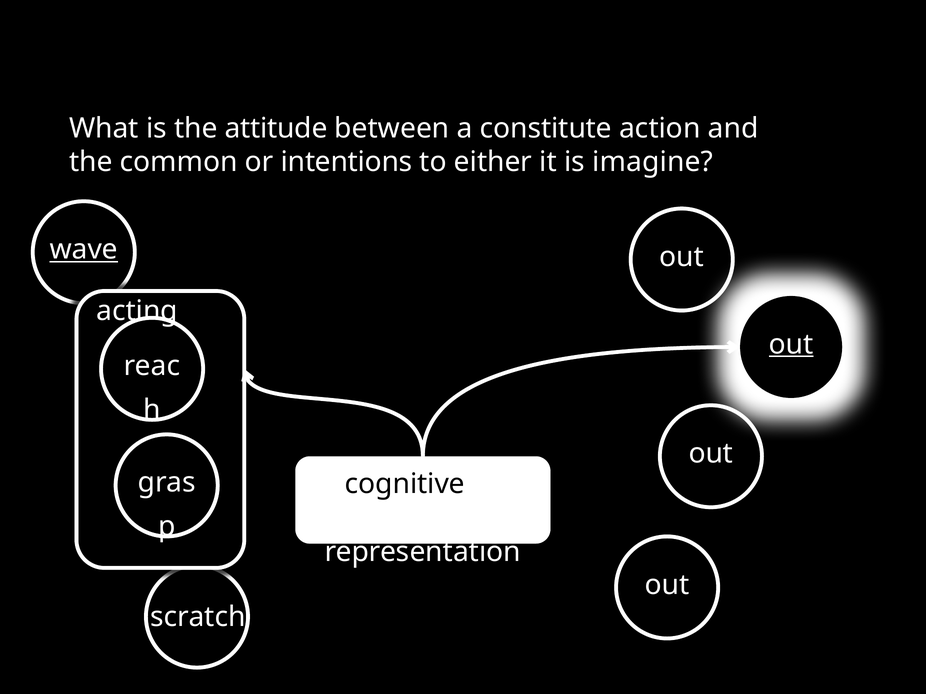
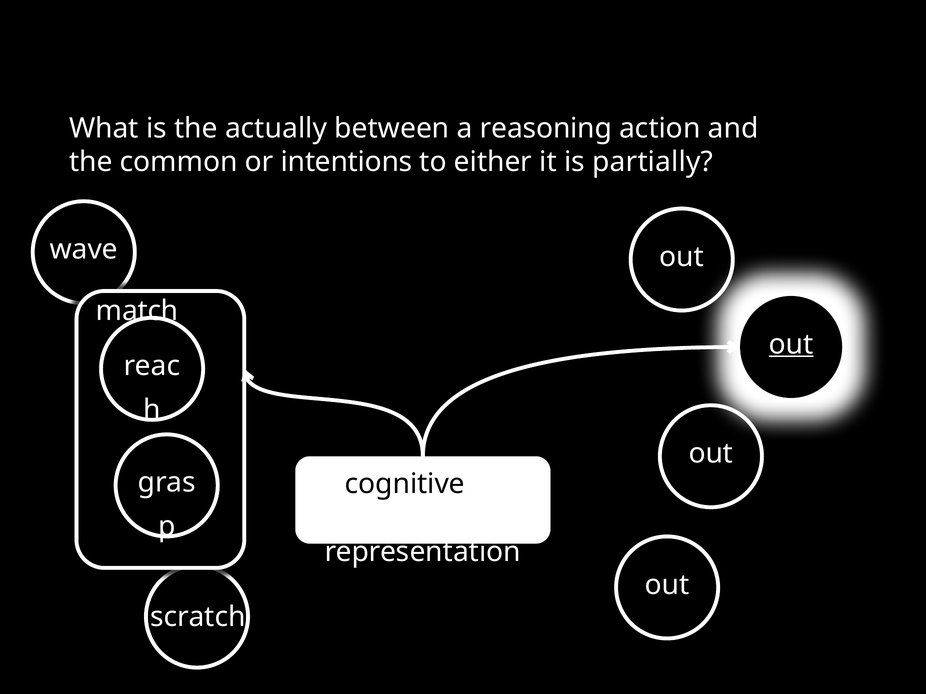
attitude: attitude -> actually (276, 128)
constitute: constitute -> reasoning (546, 128)
imagine: imagine -> partially (653, 162)
wave underline: present -> none (84, 250)
acting: acting -> match (137, 311)
